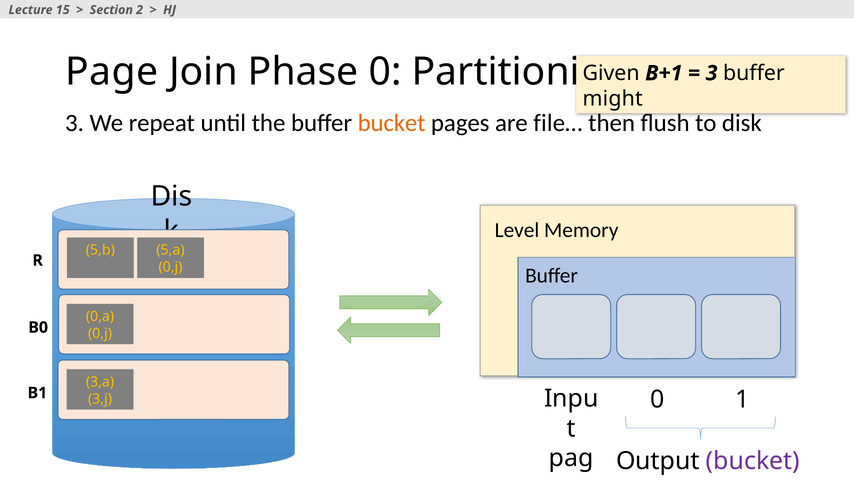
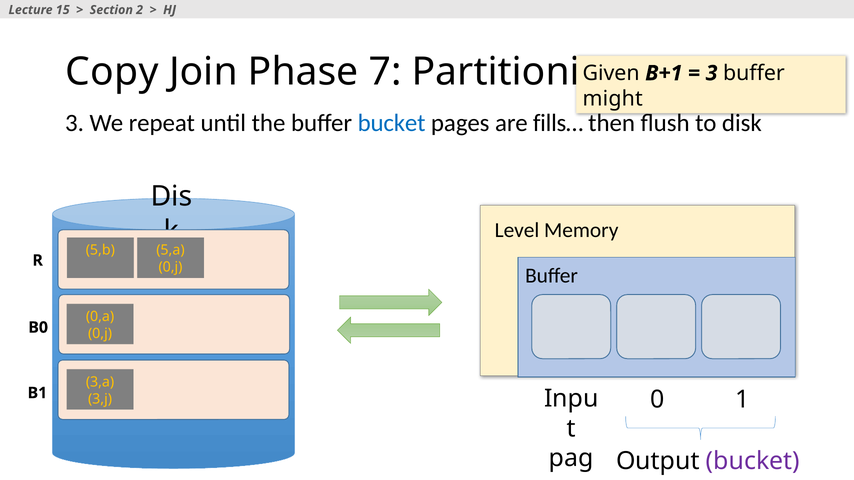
Page: Page -> Copy (112, 72)
Phase 0: 0 -> 7 (385, 72)
bucket colour: orange -> blue (392, 123)
file…: file… -> fills… (558, 123)
